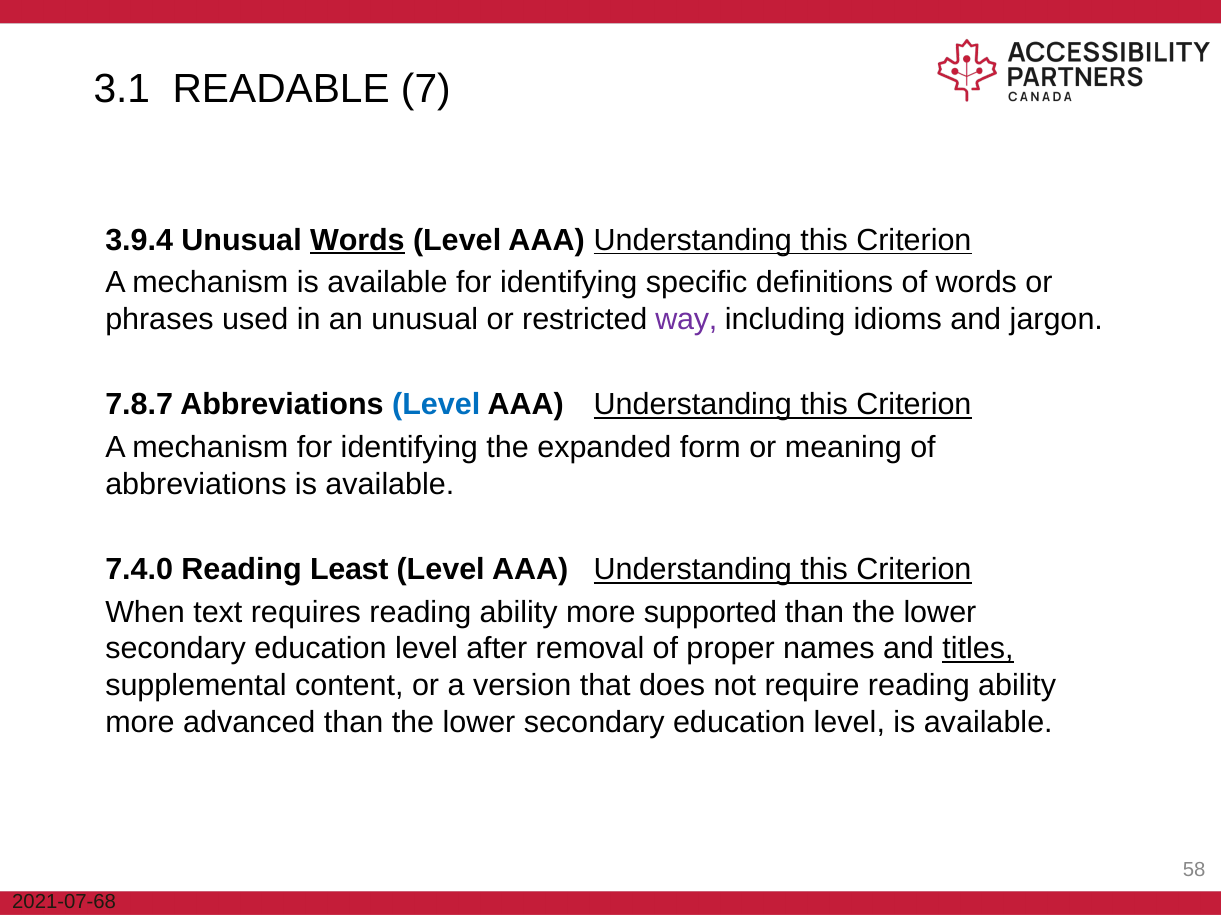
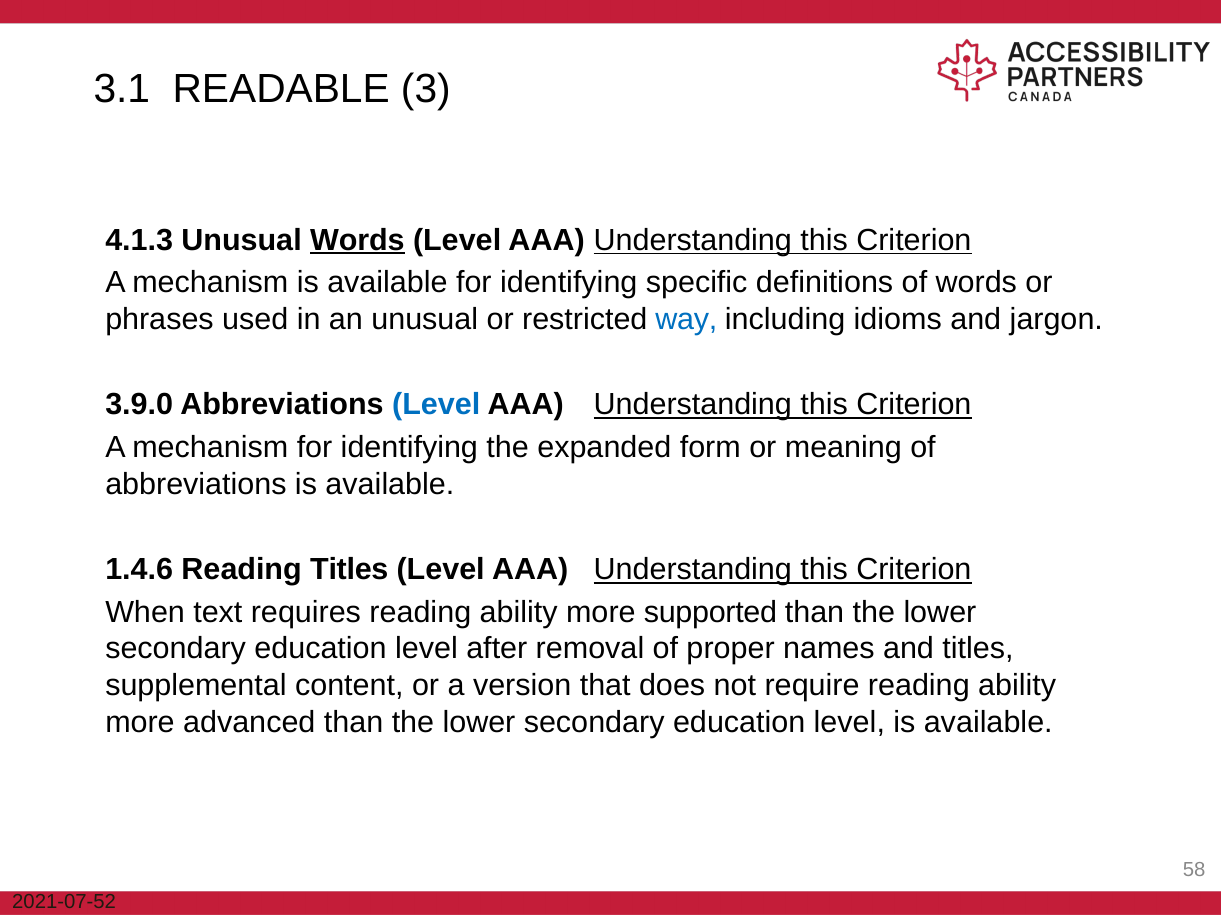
7: 7 -> 3 (426, 90)
3.9.4: 3.9.4 -> 4.1.3 (139, 240)
way colour: purple -> blue (686, 320)
7.8.7: 7.8.7 -> 3.9.0 (139, 405)
7.4.0: 7.4.0 -> 1.4.6 (139, 570)
Reading Least: Least -> Titles (349, 570)
titles underline: present -> none (978, 649)
2021-07-68: 2021-07-68 -> 2021-07-52 (64, 903)
